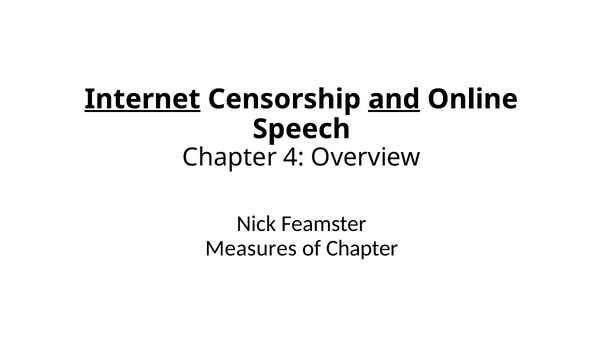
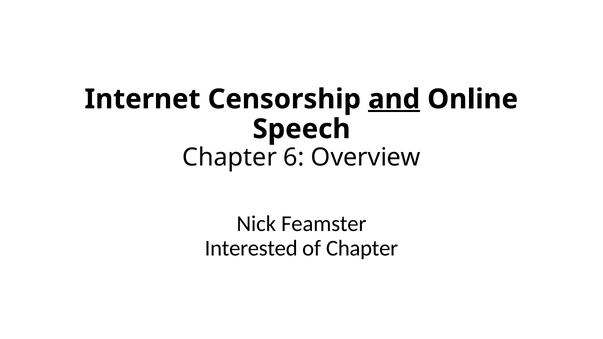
Internet underline: present -> none (142, 99)
4: 4 -> 6 (294, 158)
Measures: Measures -> Interested (251, 248)
